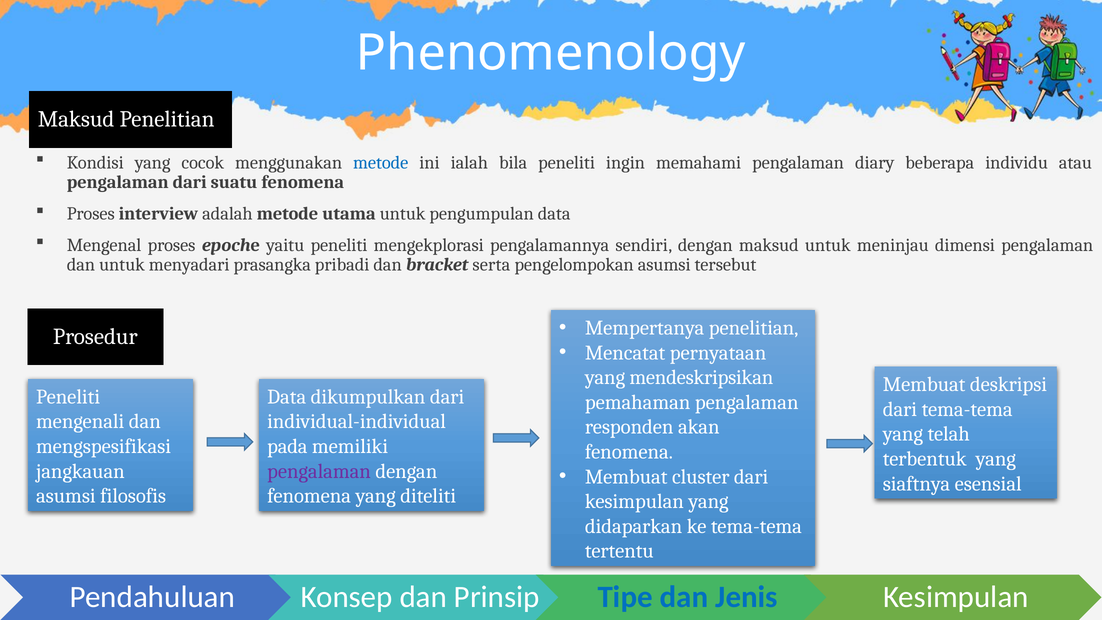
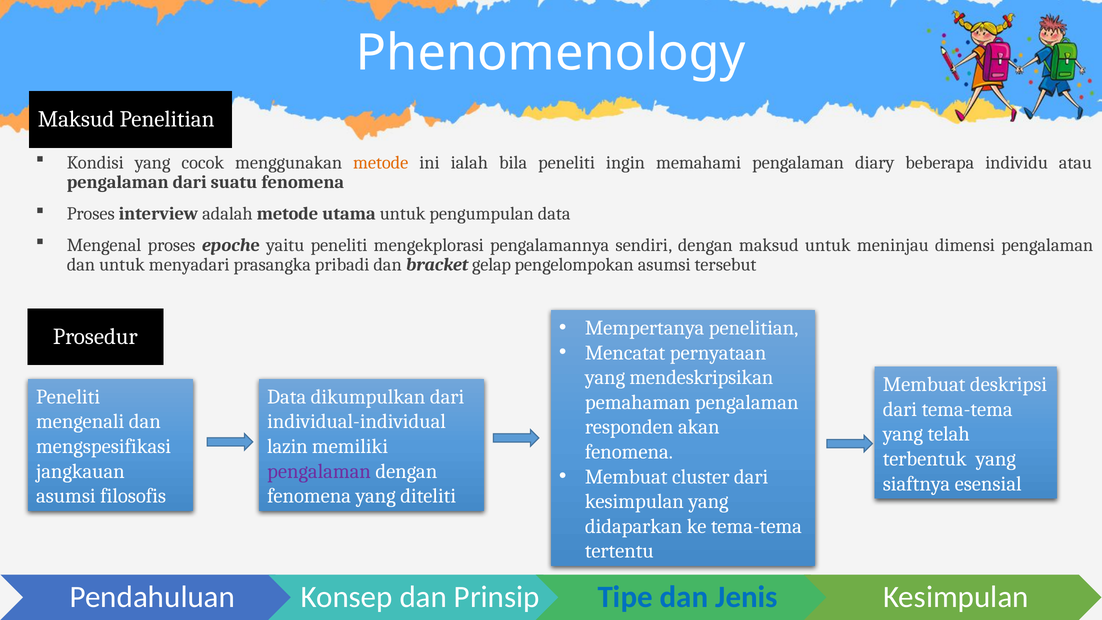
metode colour: blue -> orange (381, 163)
serta: serta -> gelap (492, 265)
pada: pada -> lazin (287, 446)
